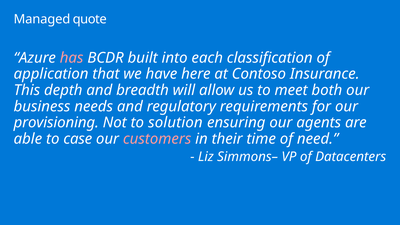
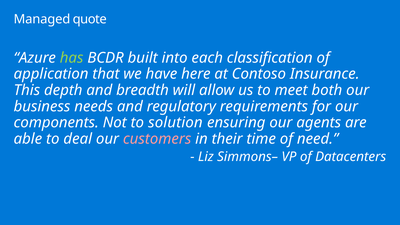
has colour: pink -> light green (72, 58)
provisioning: provisioning -> components (56, 123)
case: case -> deal (78, 139)
